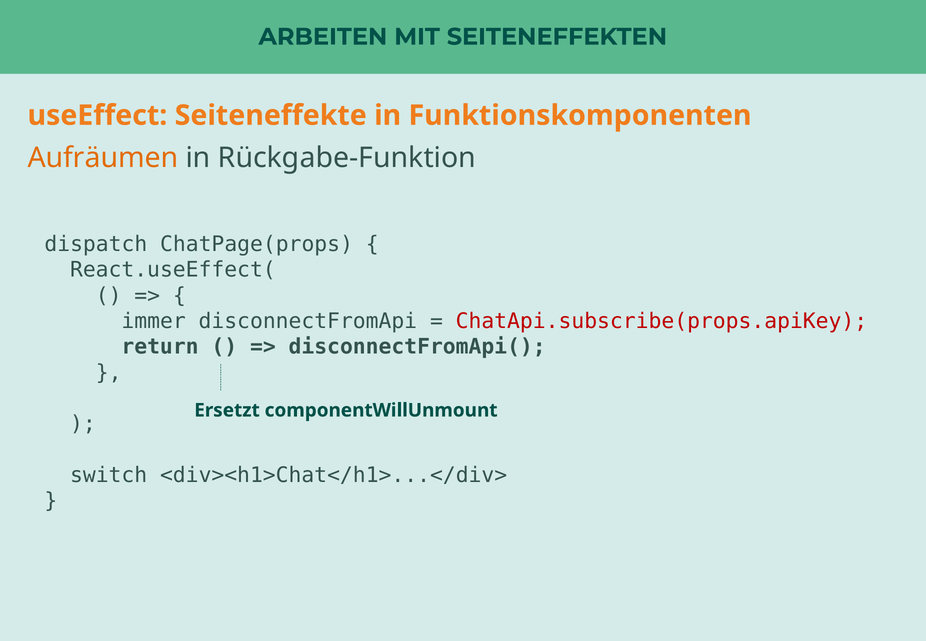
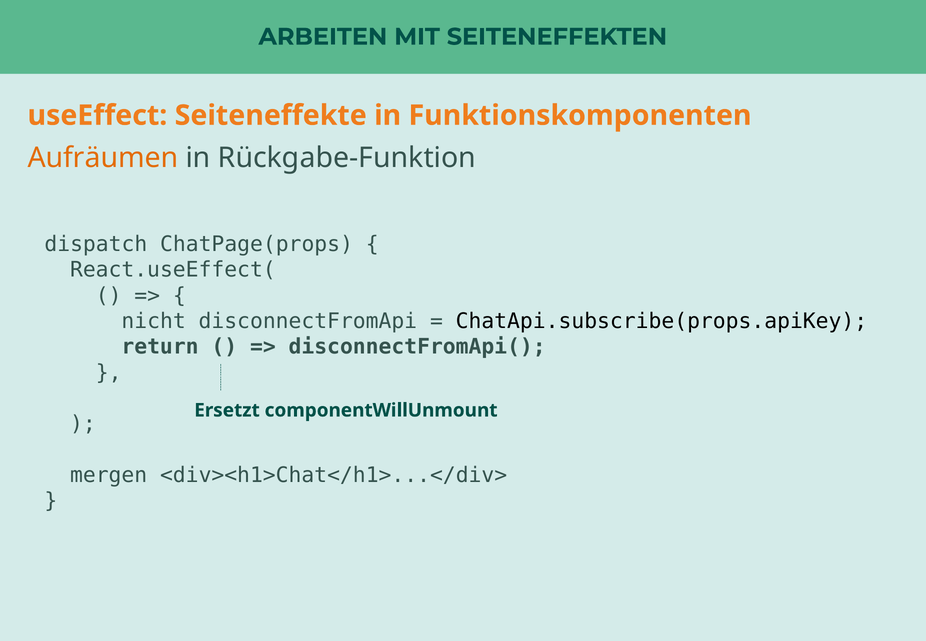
immer: immer -> nicht (154, 321)
ChatApi.subscribe(props.apiKey colour: red -> black (661, 321)
switch: switch -> mergen (109, 475)
